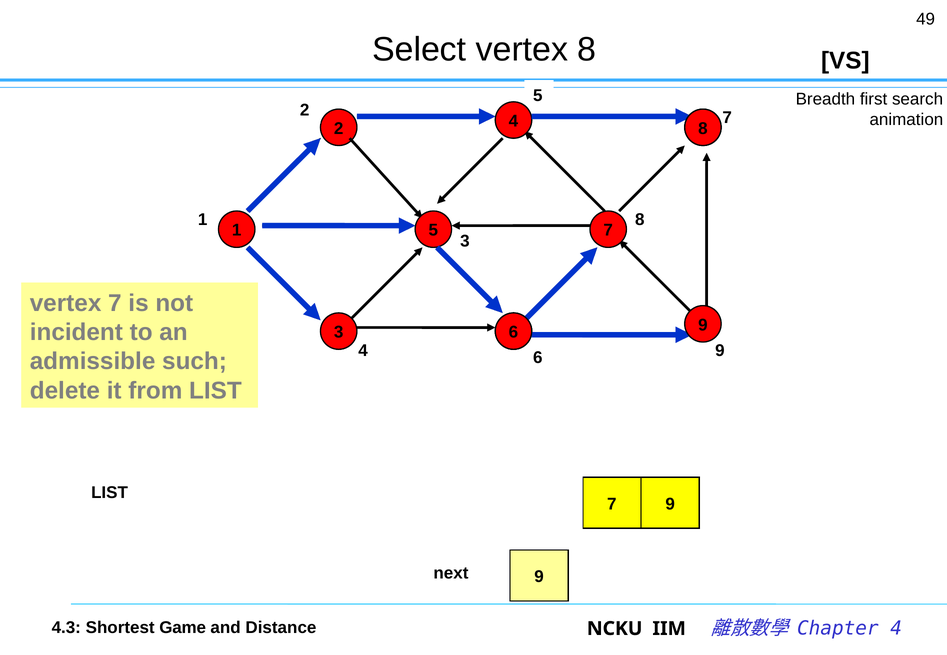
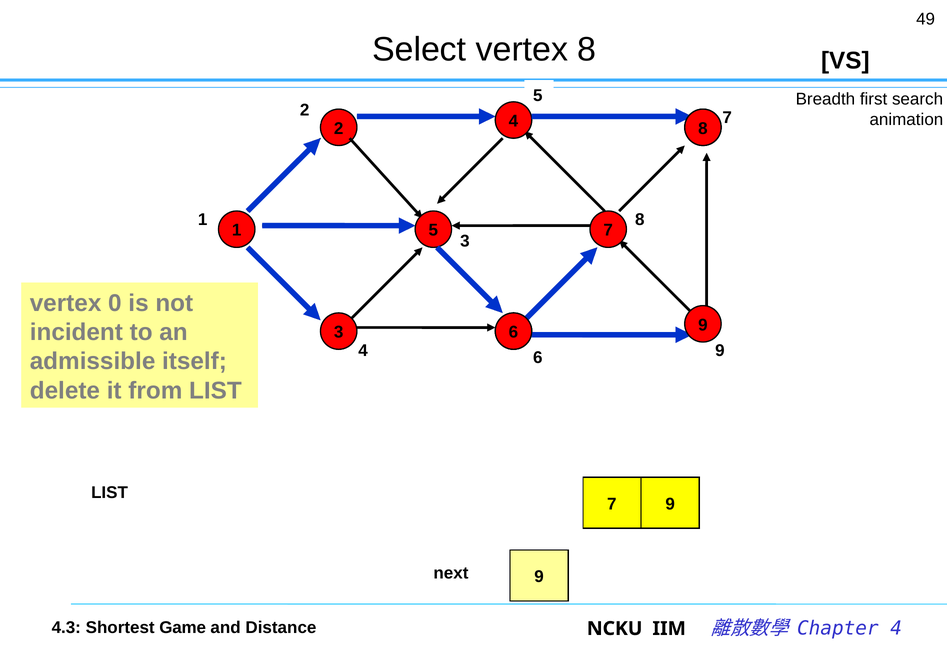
vertex 7: 7 -> 0 (115, 303)
such: such -> itself (195, 362)
